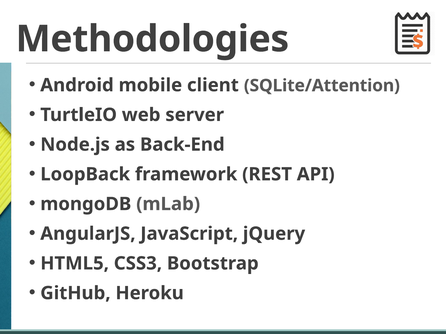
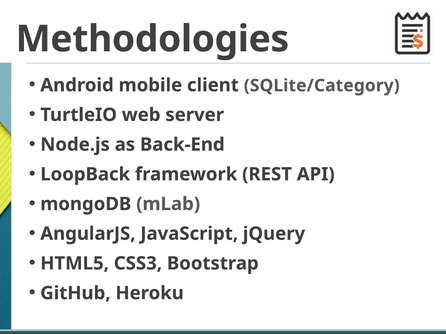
SQLite/Attention: SQLite/Attention -> SQLite/Category (322, 86)
